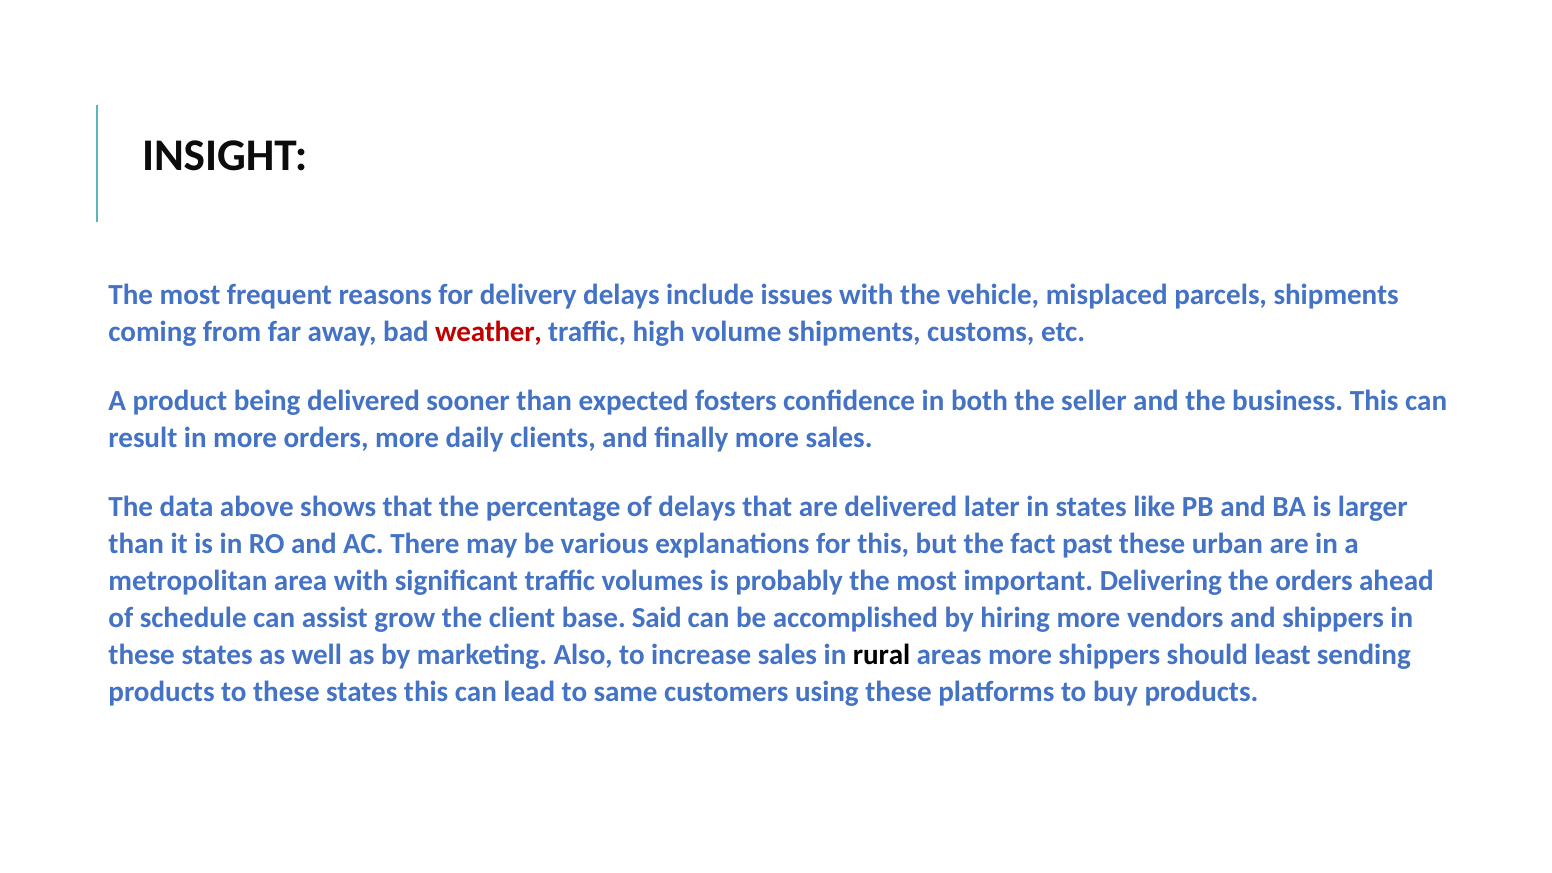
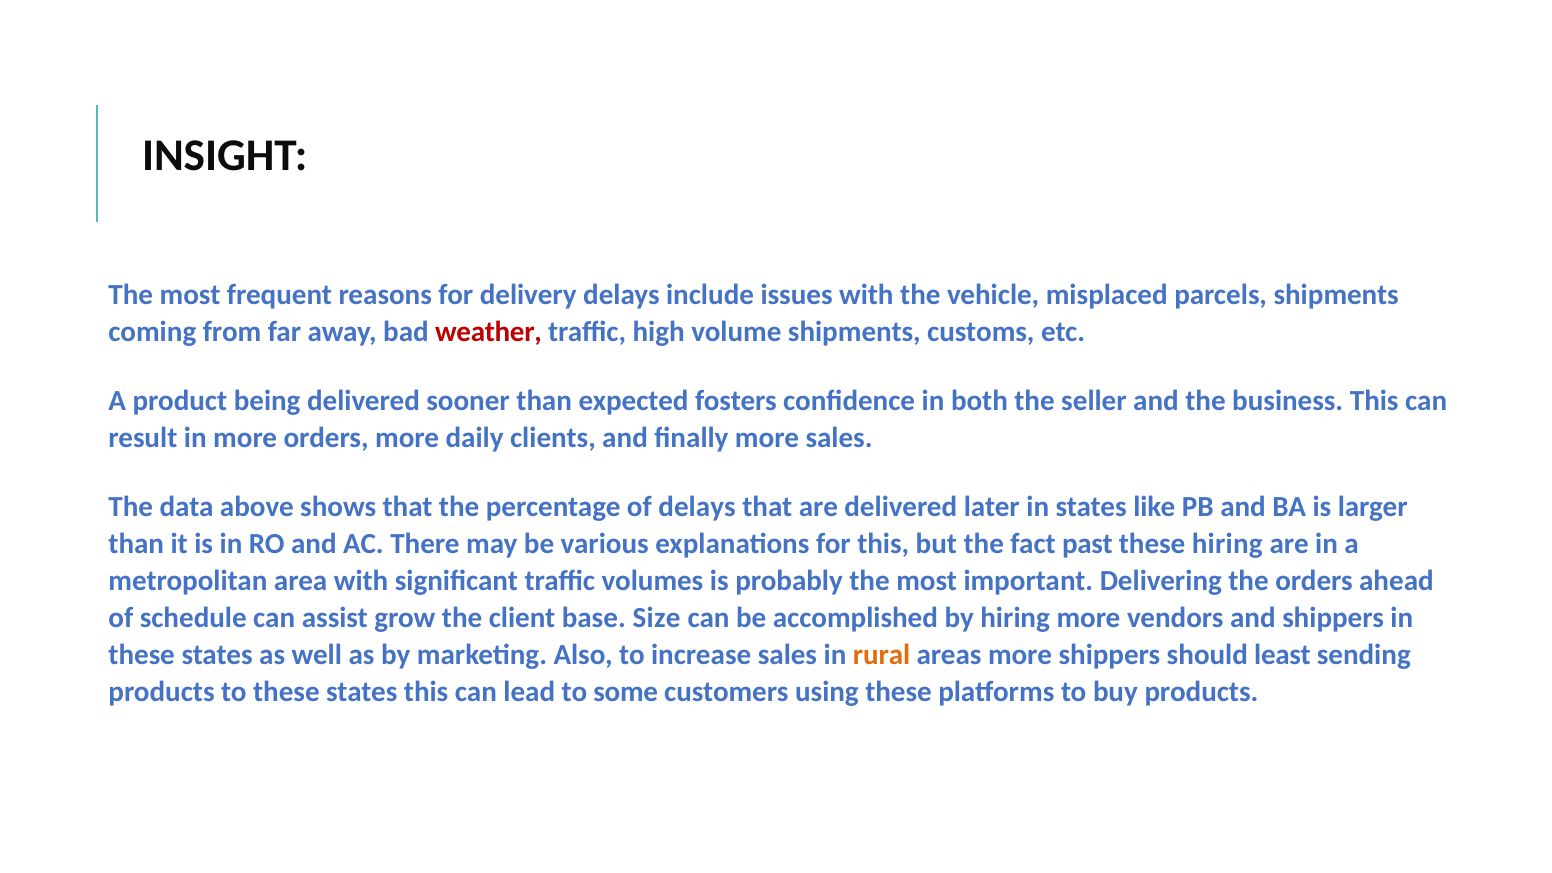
these urban: urban -> hiring (1227, 544)
Said: Said -> Size (657, 618)
rural colour: black -> orange (882, 655)
same: same -> some (626, 692)
